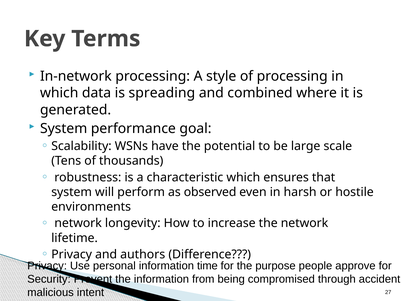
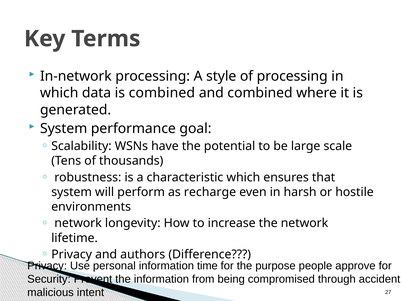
is spreading: spreading -> combined (162, 93)
observed: observed -> recharge (210, 192)
